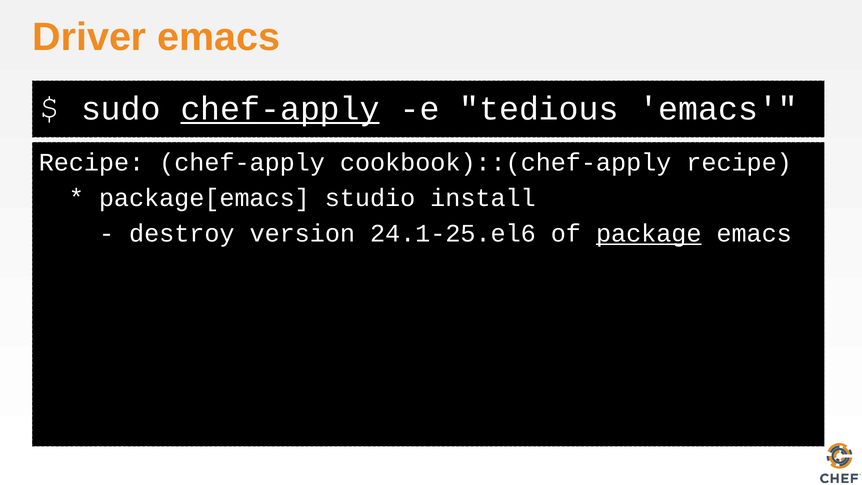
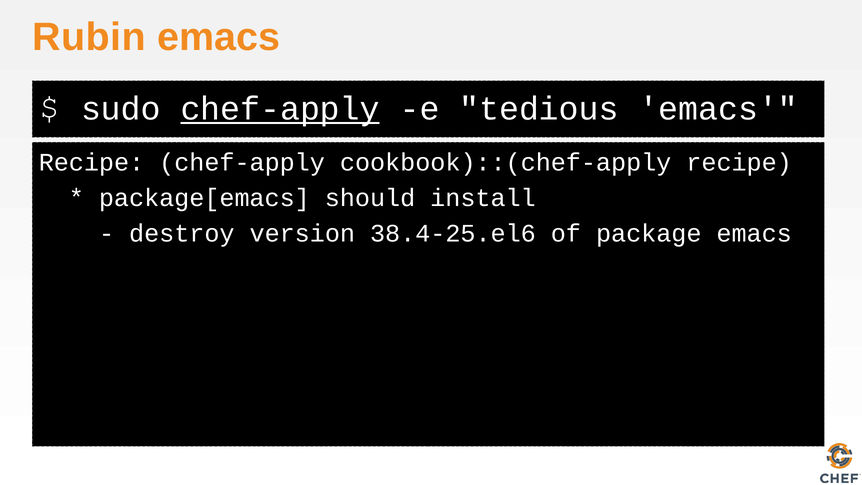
Driver: Driver -> Rubin (89, 37)
studio: studio -> should (370, 198)
24.1-25.el6: 24.1-25.el6 -> 38.4-25.el6 (453, 233)
package underline: present -> none (649, 233)
